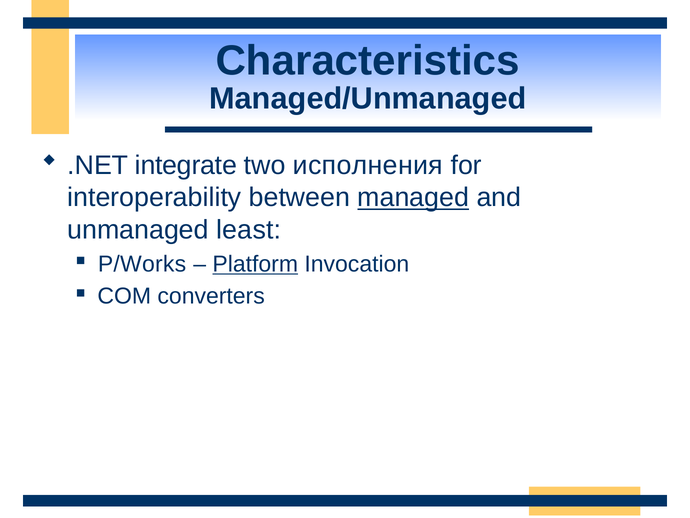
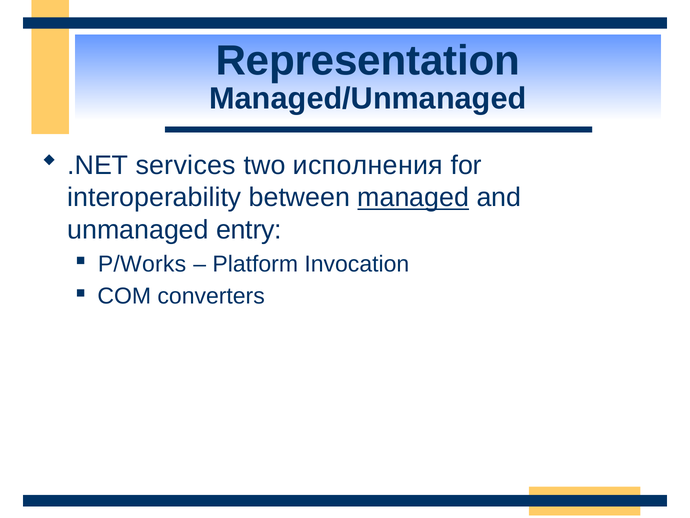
Characteristics: Characteristics -> Representation (368, 61)
integrate: integrate -> services (186, 165)
least: least -> entry (249, 230)
Platform underline: present -> none (255, 264)
